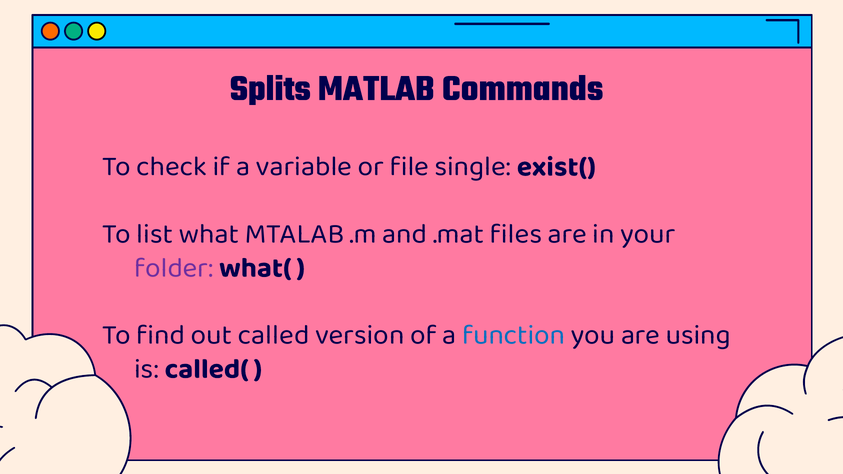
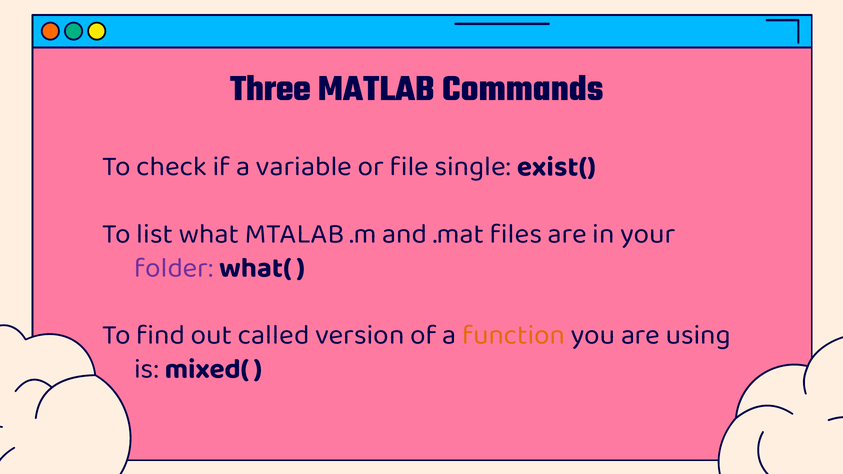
Splits: Splits -> Three (270, 88)
function colour: blue -> orange (514, 335)
called(: called( -> mixed( (207, 369)
